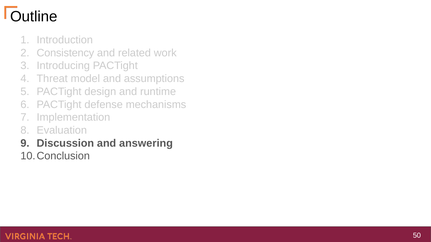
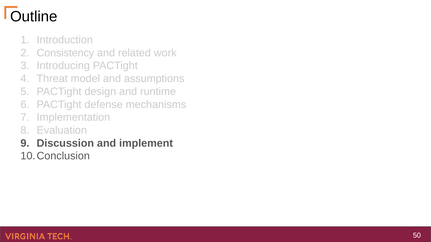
answering: answering -> implement (146, 143)
